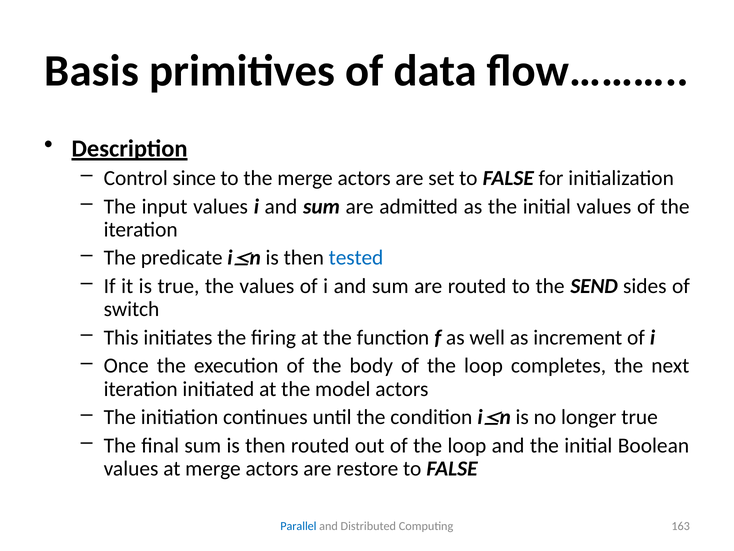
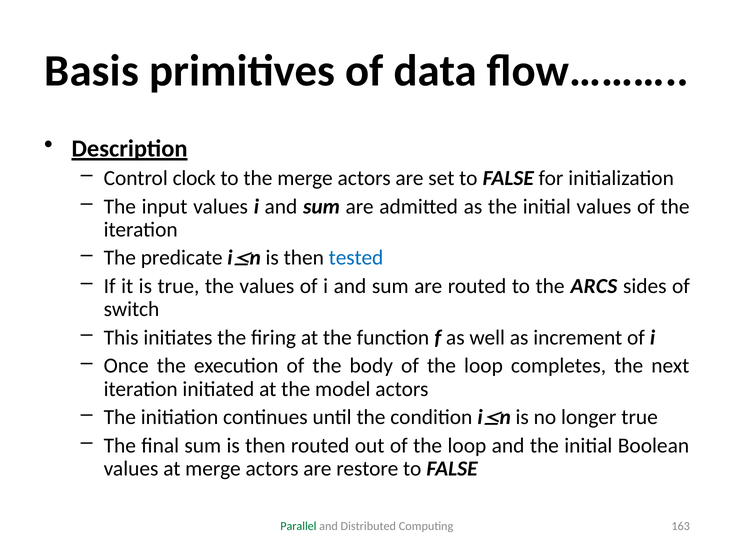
since: since -> clock (194, 178)
SEND: SEND -> ARCS (594, 286)
Parallel colour: blue -> green (298, 526)
